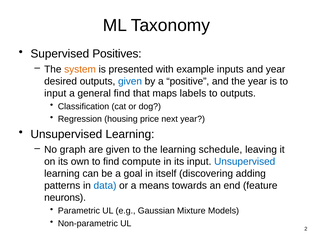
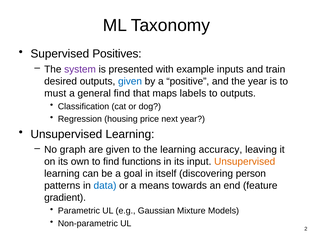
system colour: orange -> purple (80, 69)
and year: year -> train (276, 69)
input: input -> must (55, 93)
schedule: schedule -> accuracy (220, 149)
compute: compute -> functions (141, 161)
Unsupervised colour: blue -> orange (245, 161)
adding: adding -> person (251, 173)
neurons: neurons -> gradient (65, 197)
